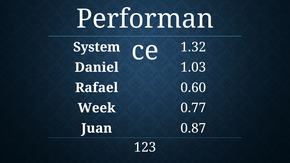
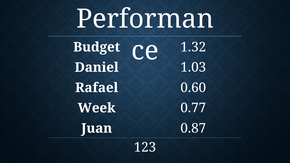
System: System -> Budget (97, 47)
